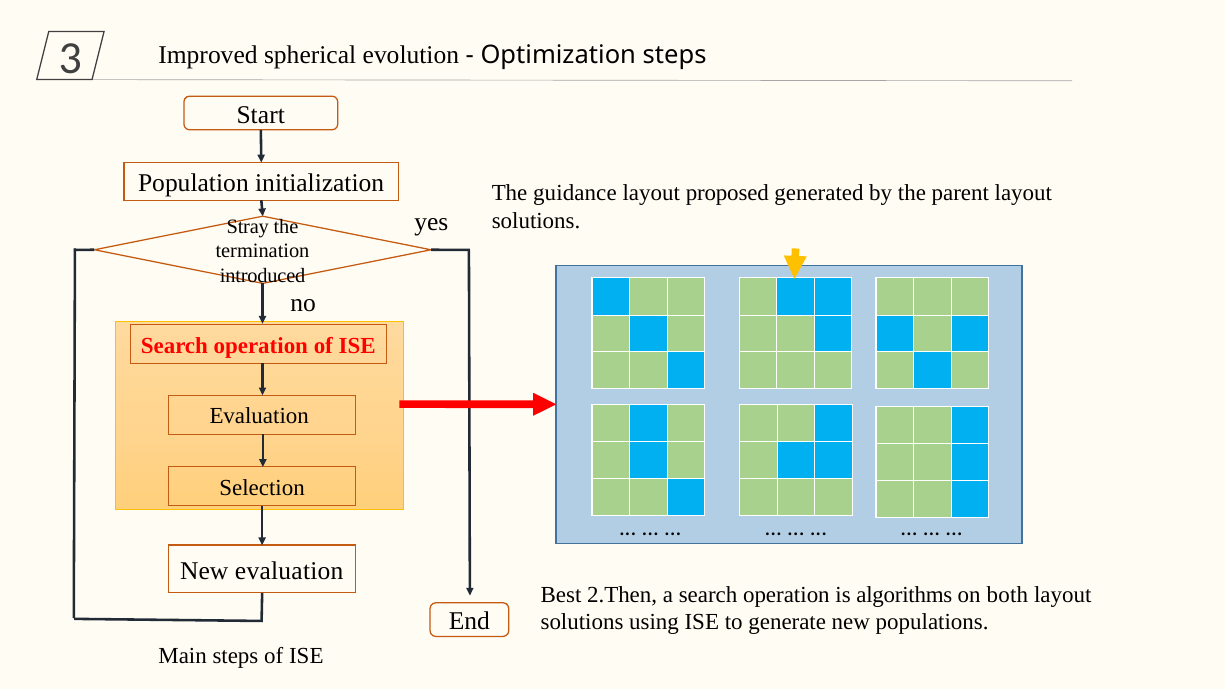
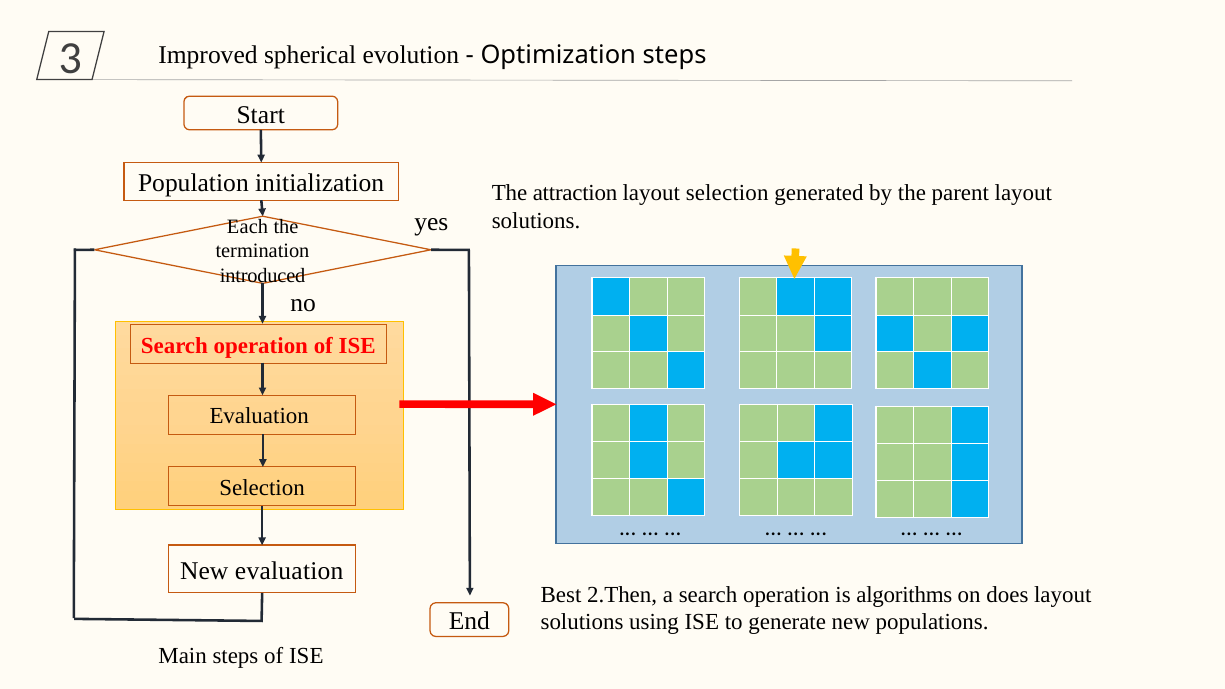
guidance: guidance -> attraction (575, 193)
layout proposed: proposed -> selection (727, 193)
Stray: Stray -> Each (248, 227)
both: both -> does (1007, 595)
